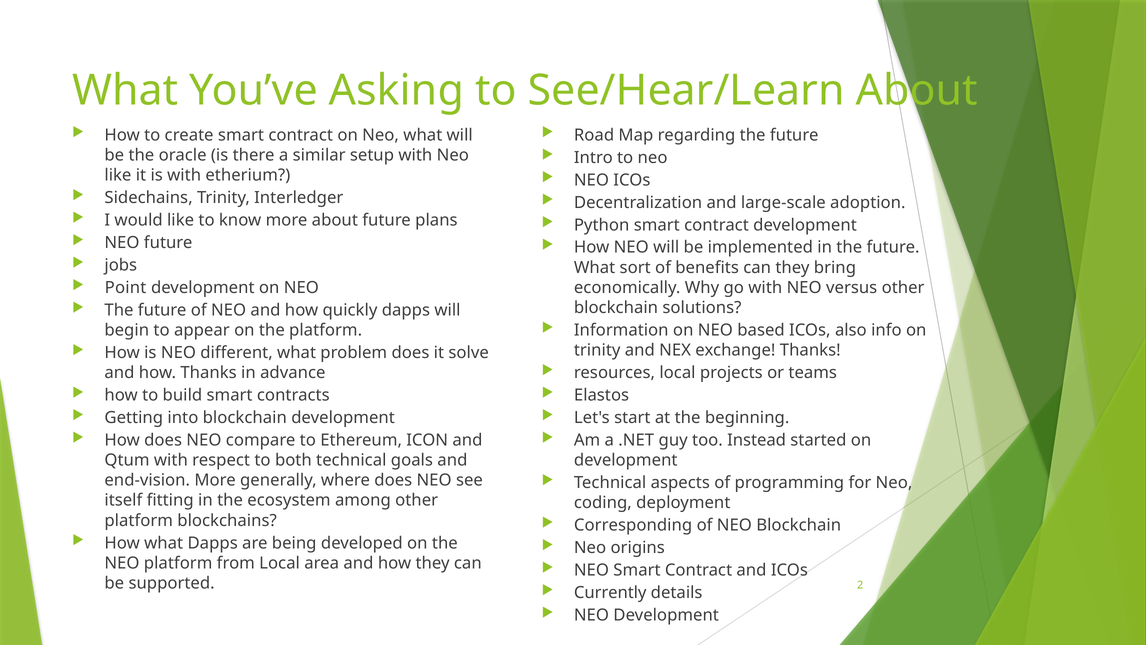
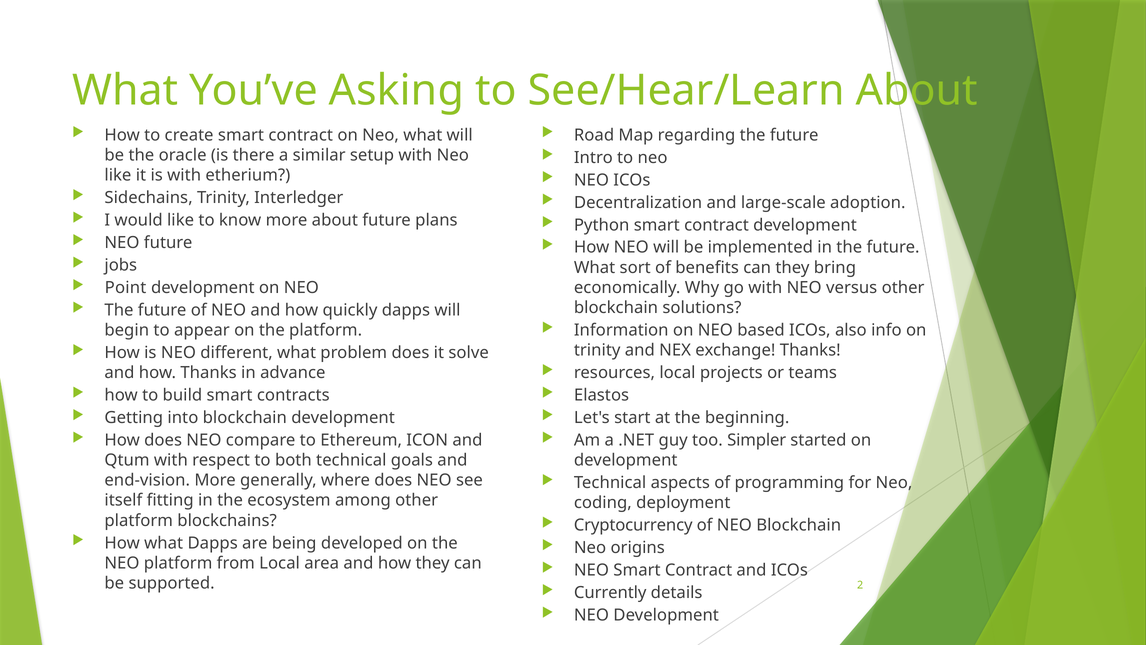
Instead: Instead -> Simpler (757, 440)
Corresponding: Corresponding -> Cryptocurrency (633, 525)
